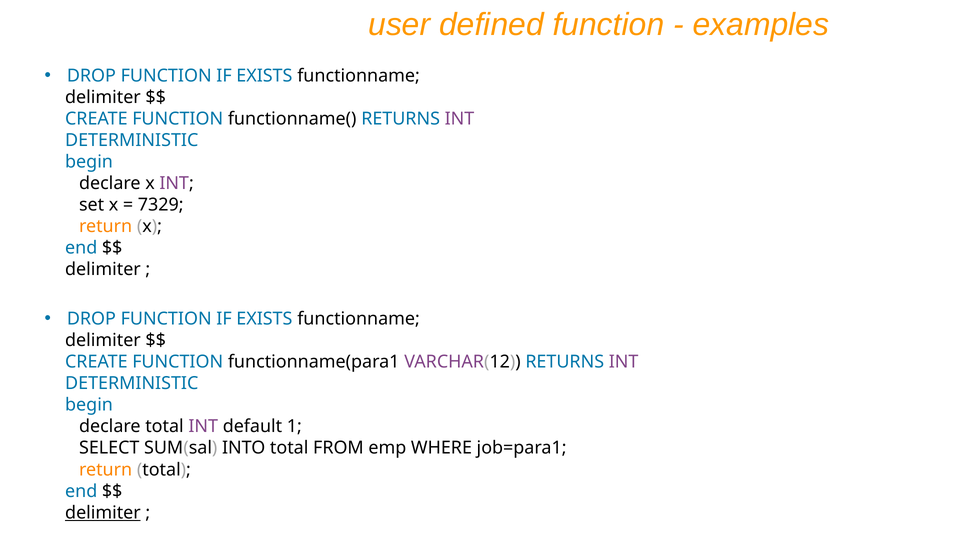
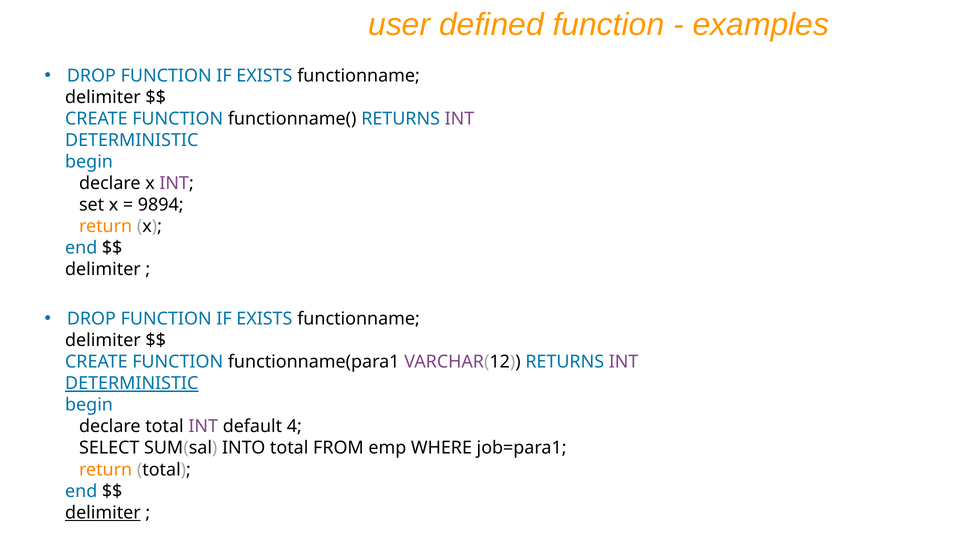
7329: 7329 -> 9894 (161, 205)
DETERMINISTIC underline: none -> present (132, 383)
1: 1 -> 4 (294, 426)
